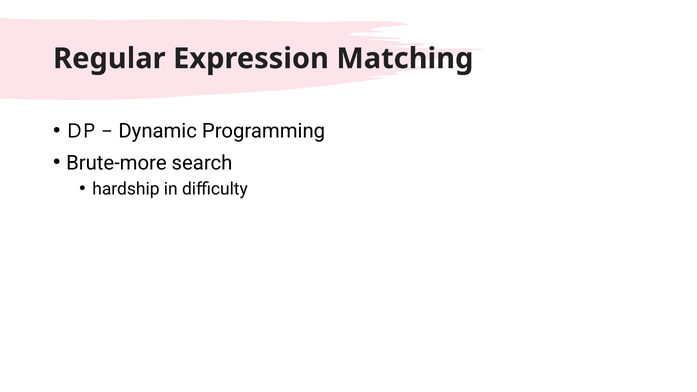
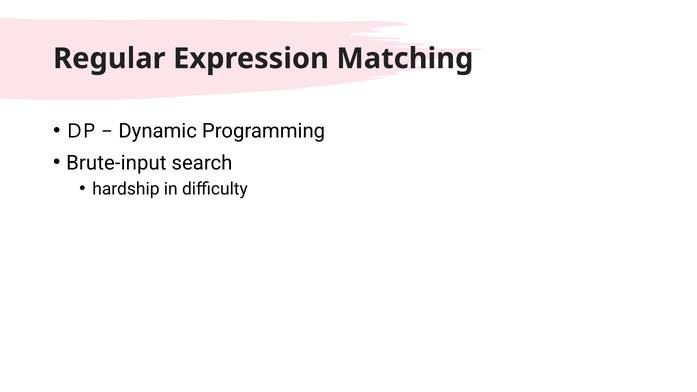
Brute-more: Brute-more -> Brute-input (116, 163)
